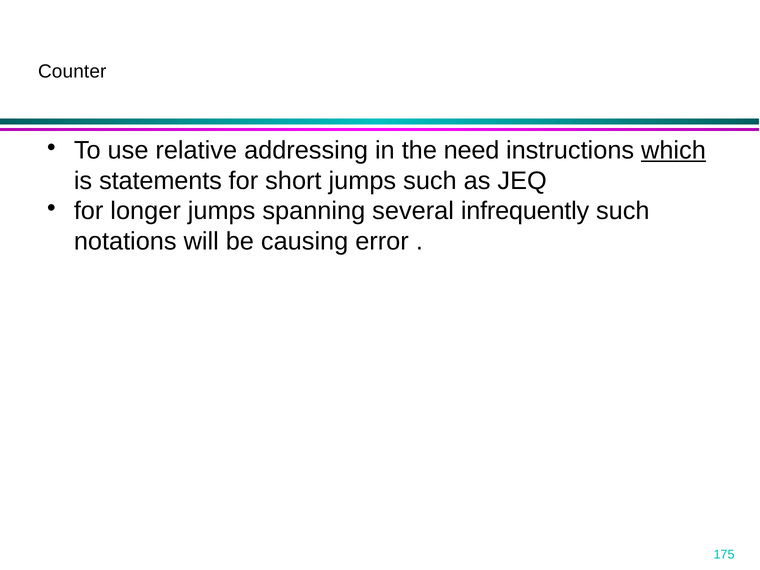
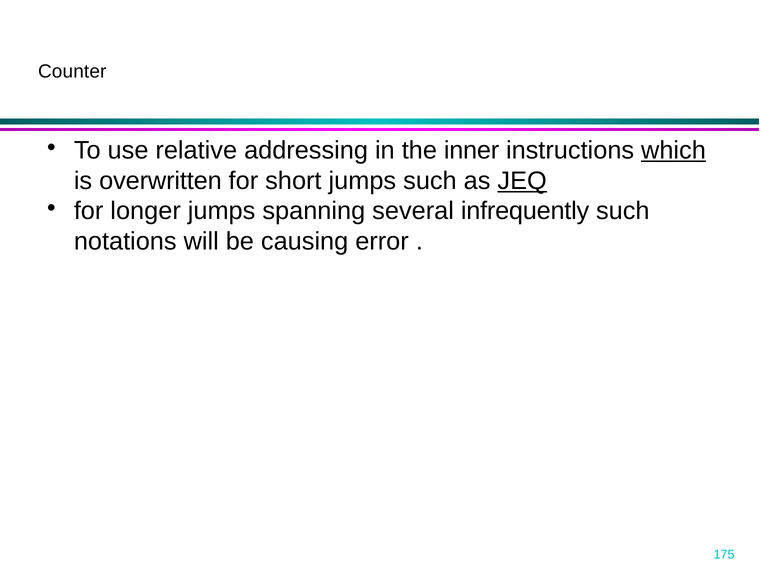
need: need -> inner (472, 150)
statements: statements -> overwritten (160, 181)
JEQ underline: none -> present (522, 181)
